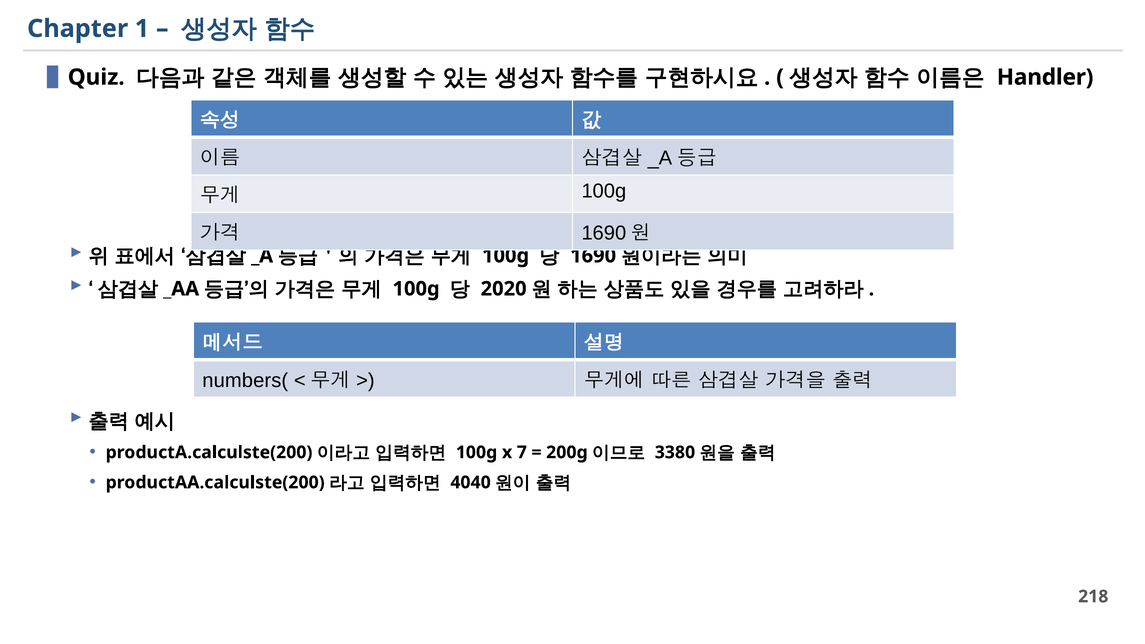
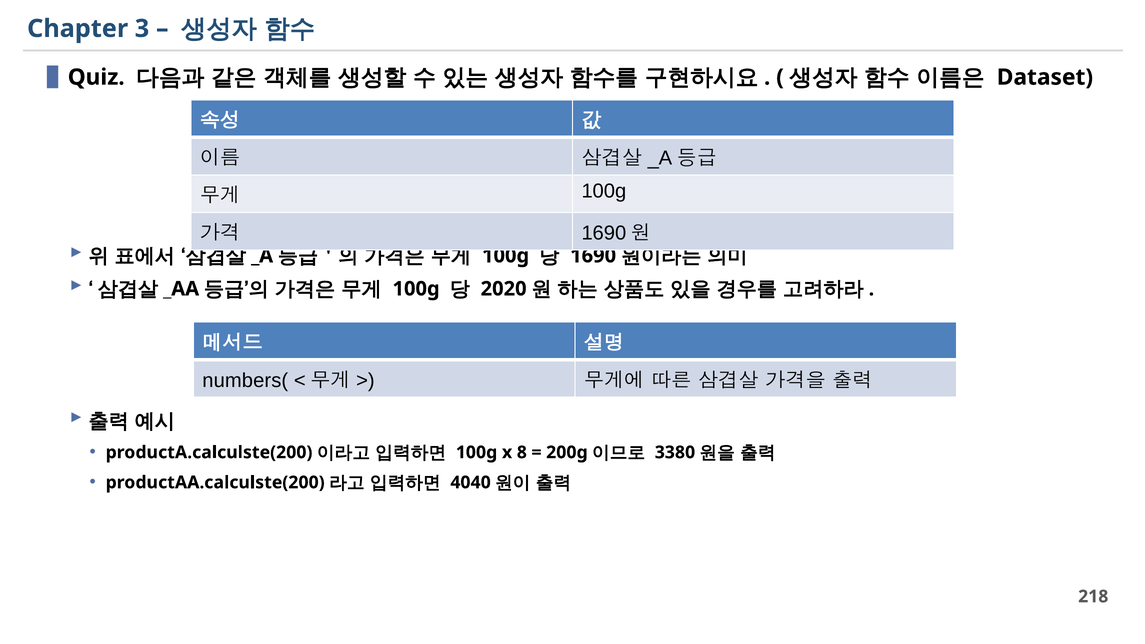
1: 1 -> 3 (142, 29)
Handler: Handler -> Dataset (1045, 77)
7: 7 -> 8 (522, 452)
